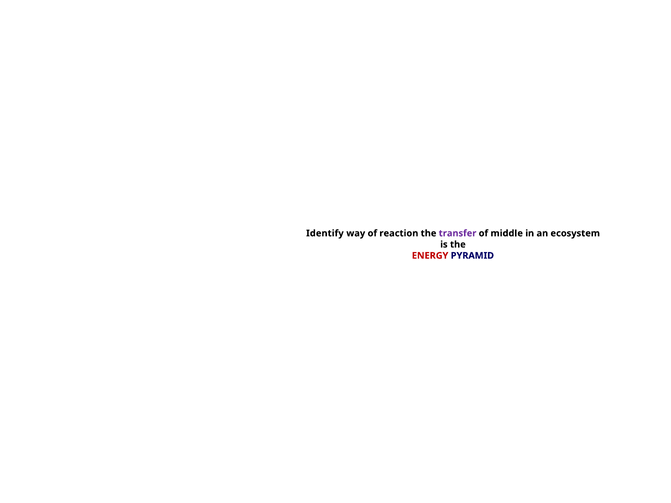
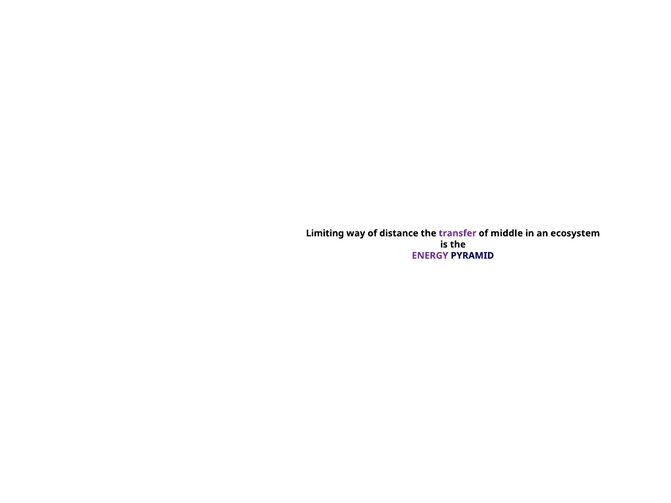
Identify: Identify -> Limiting (325, 233)
reaction: reaction -> distance (399, 233)
ENERGY colour: red -> purple (430, 256)
